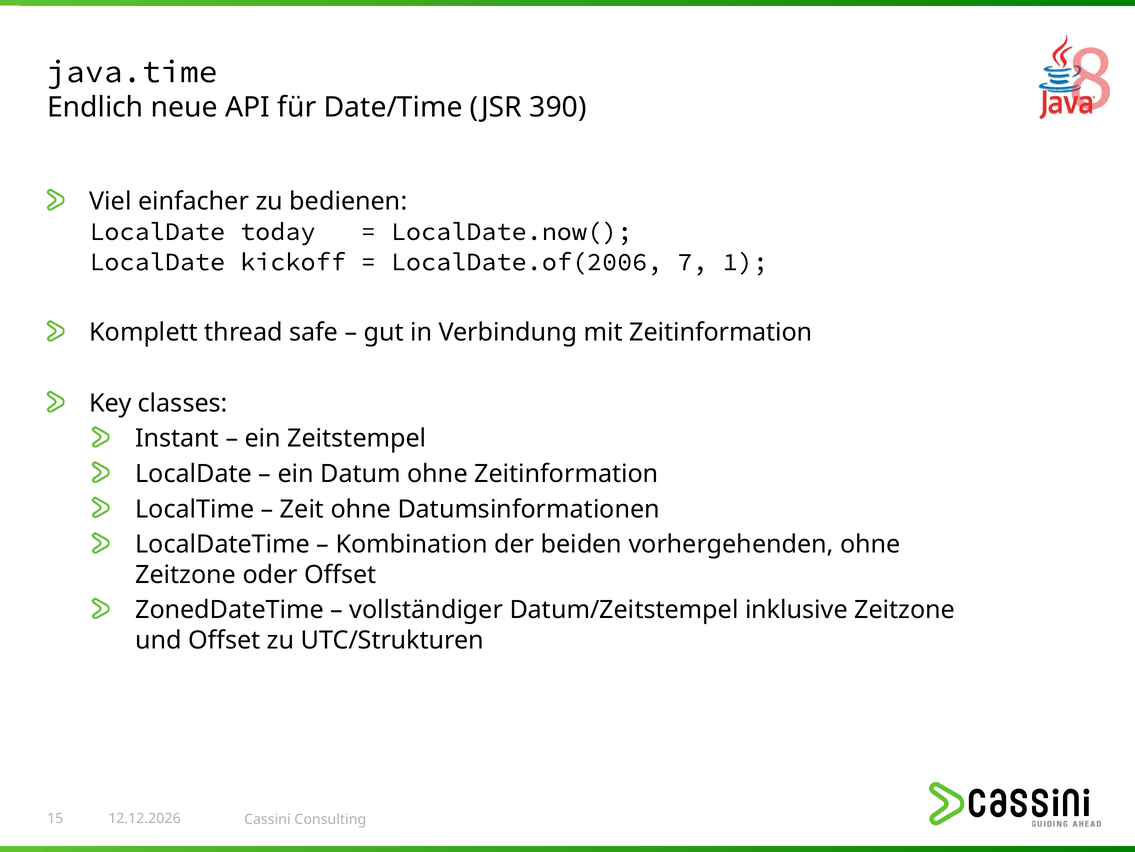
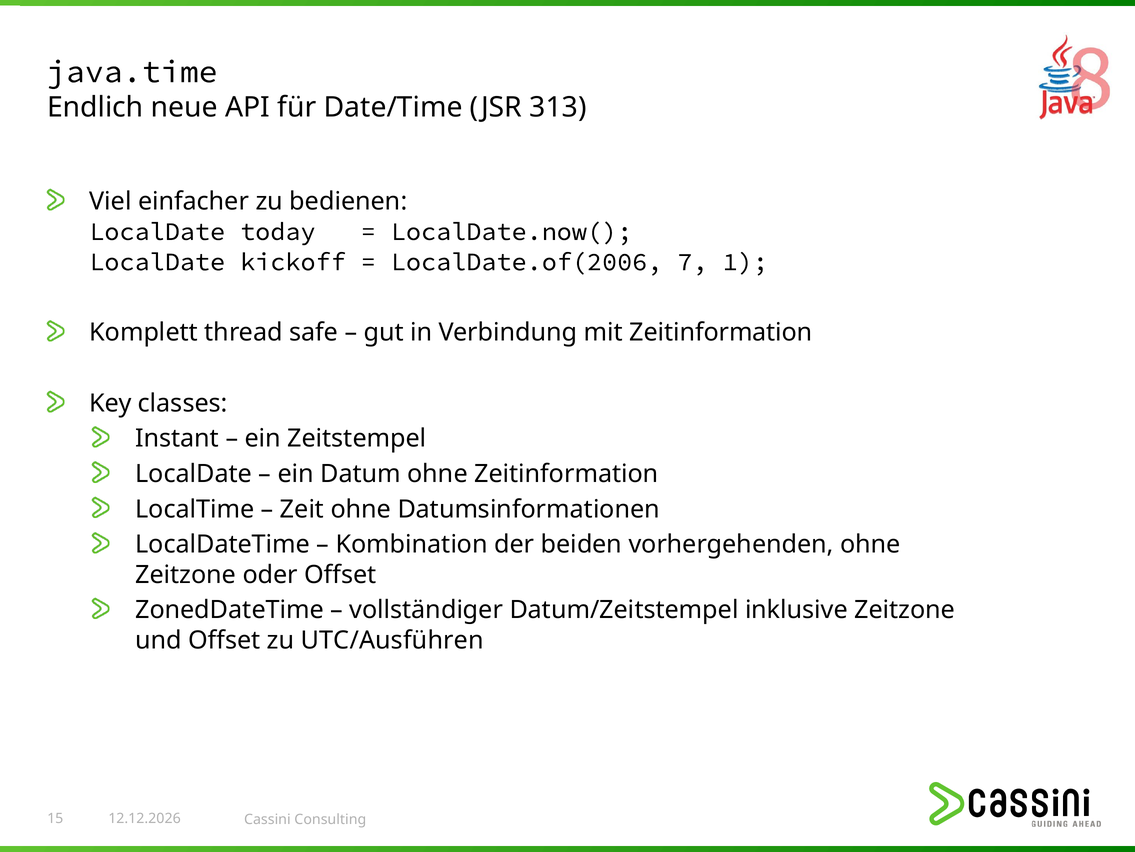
390: 390 -> 313 (558, 107)
UTC/Strukturen: UTC/Strukturen -> UTC/Ausführen (392, 640)
